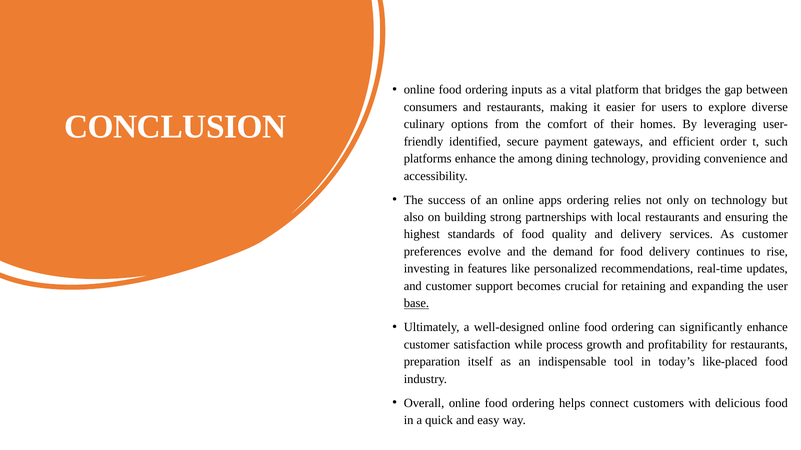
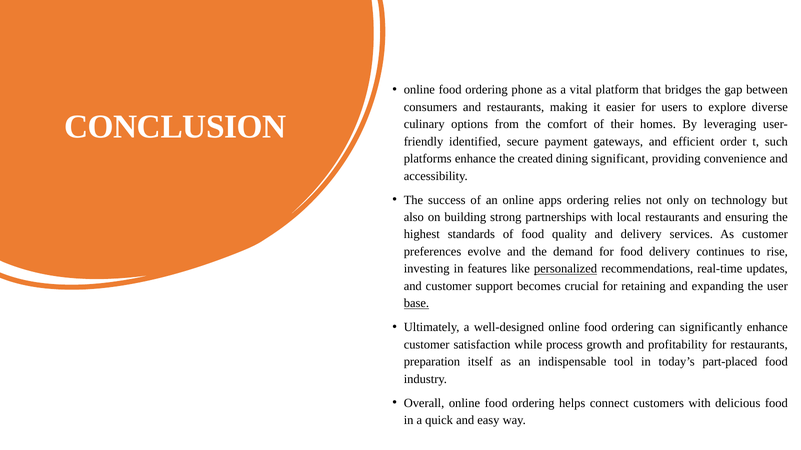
inputs: inputs -> phone (527, 90)
among: among -> created (535, 159)
dining technology: technology -> significant (620, 159)
personalized underline: none -> present (566, 269)
like-placed: like-placed -> part-placed (730, 362)
